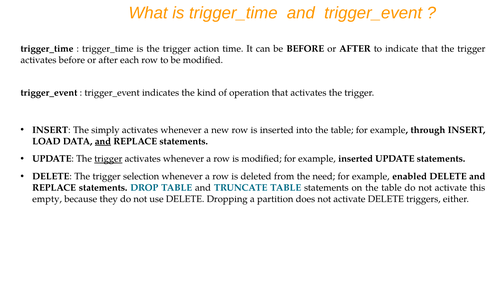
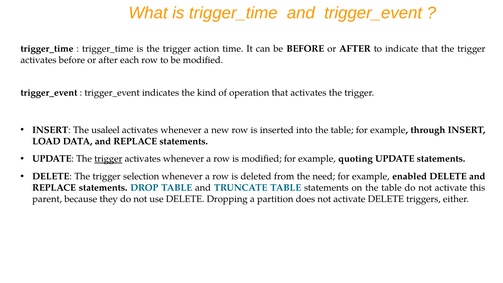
simply: simply -> usaleel (105, 130)
and underline: present -> none (103, 141)
example inserted: inserted -> quoting (355, 159)
empty: empty -> parent (47, 199)
